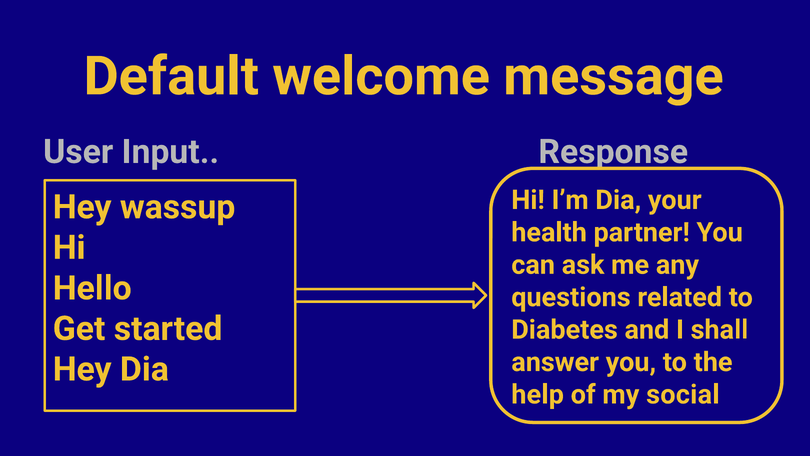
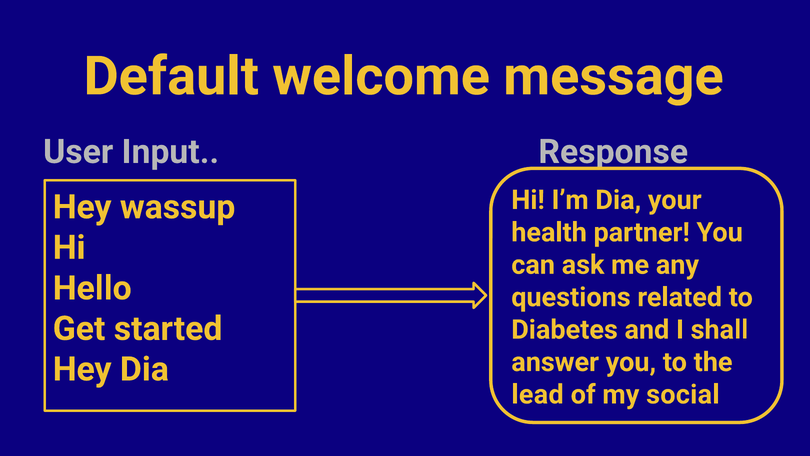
help: help -> lead (538, 394)
